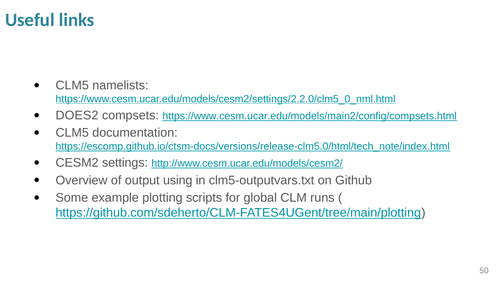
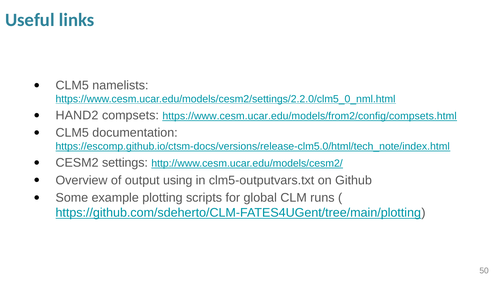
DOES2: DOES2 -> HAND2 (77, 115)
https://www.cesm.ucar.edu/models/main2/config/compsets.html: https://www.cesm.ucar.edu/models/main2/config/compsets.html -> https://www.cesm.ucar.edu/models/from2/config/compsets.html (310, 116)
